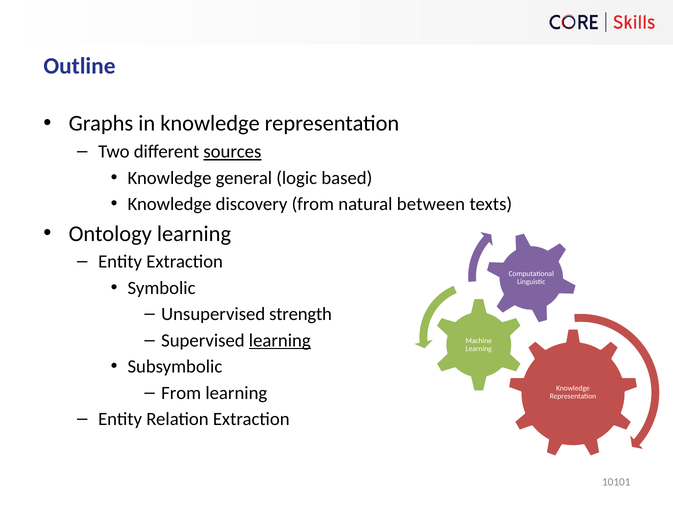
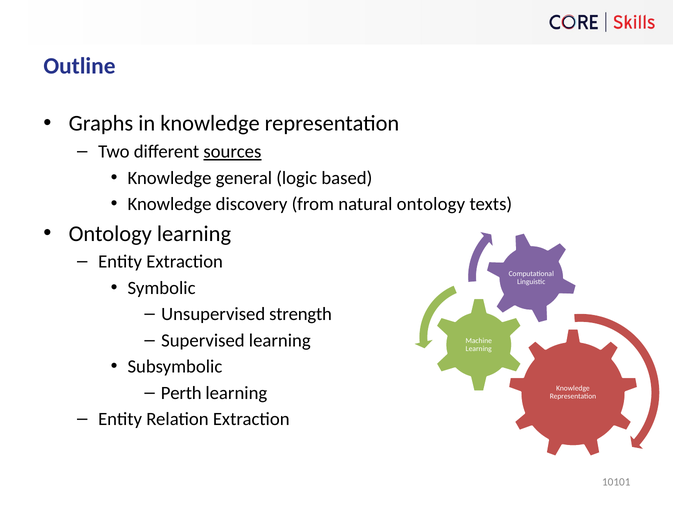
natural between: between -> ontology (431, 204)
learning underline: present -> none (280, 340)
From: From -> Perth (181, 393)
